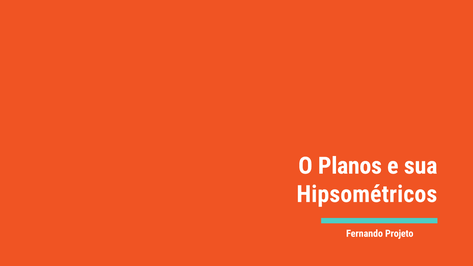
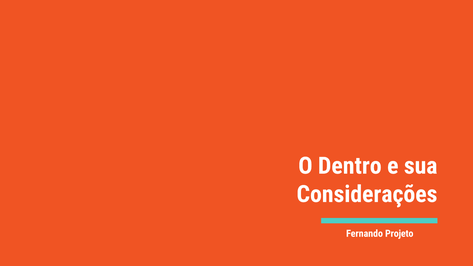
Planos: Planos -> Dentro (350, 166)
Hipsométricos: Hipsométricos -> Considerações (367, 194)
